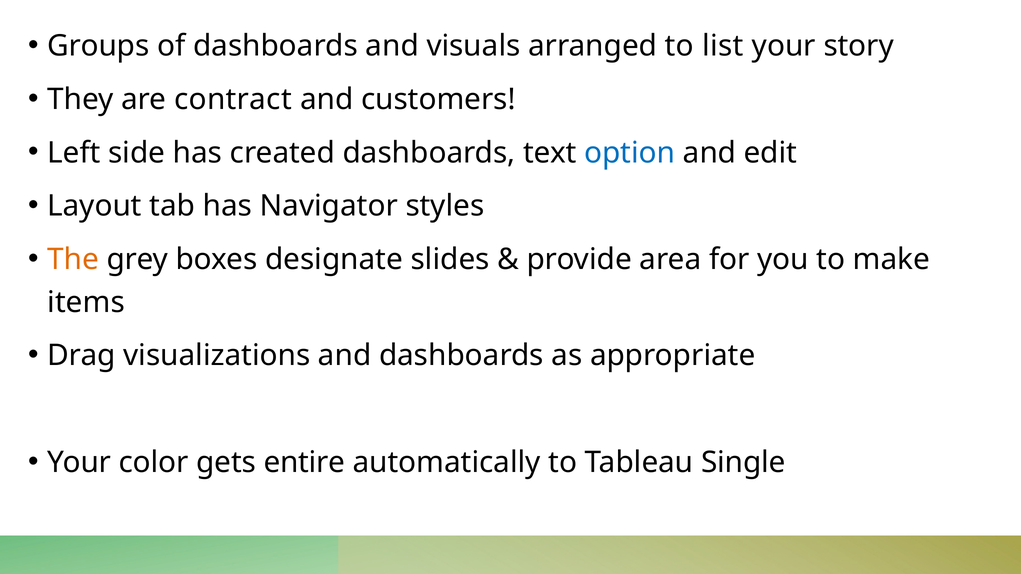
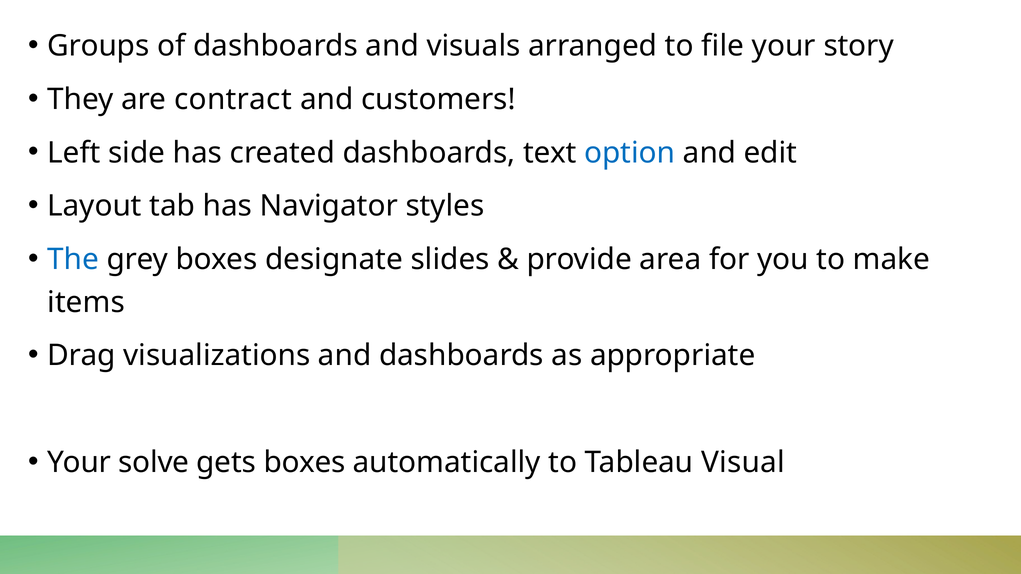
list: list -> file (723, 46)
The colour: orange -> blue (73, 260)
color: color -> solve (154, 463)
gets entire: entire -> boxes (304, 463)
Single: Single -> Visual (743, 463)
